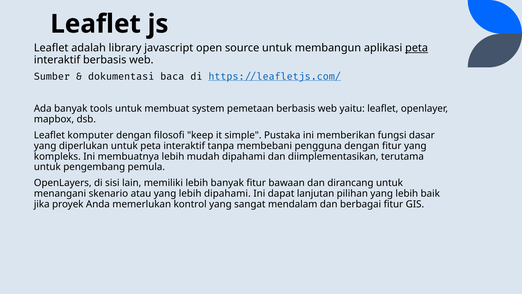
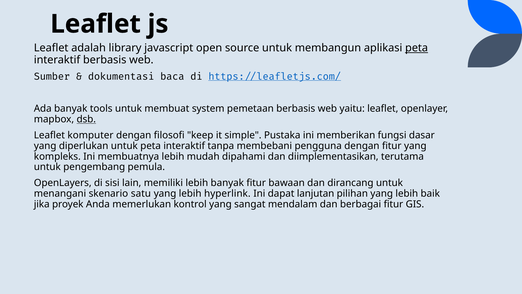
dsb underline: none -> present (86, 119)
atau: atau -> satu (141, 193)
lebih dipahami: dipahami -> hyperlink (227, 193)
